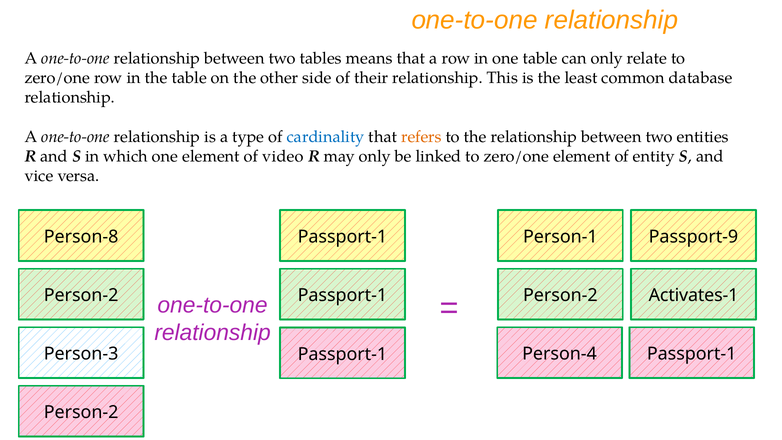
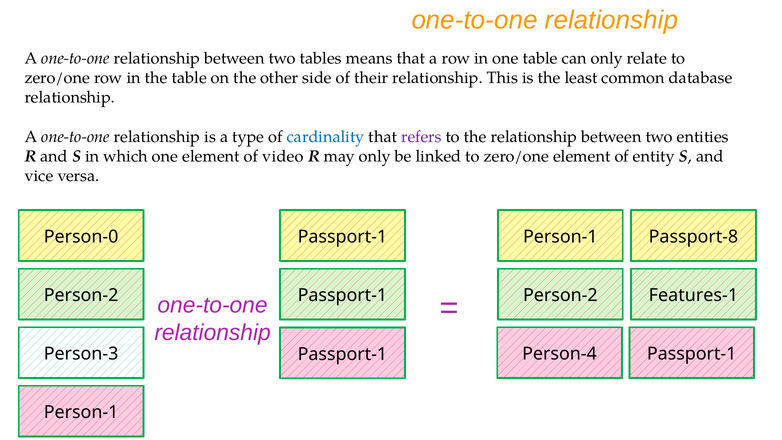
refers colour: orange -> purple (421, 137)
Person-8: Person-8 -> Person-0 (81, 237)
Passport-9: Passport-9 -> Passport-8 (693, 237)
Activates-1: Activates-1 -> Features-1 (693, 295)
Person-2: Person-2 -> Person-1 (81, 412)
